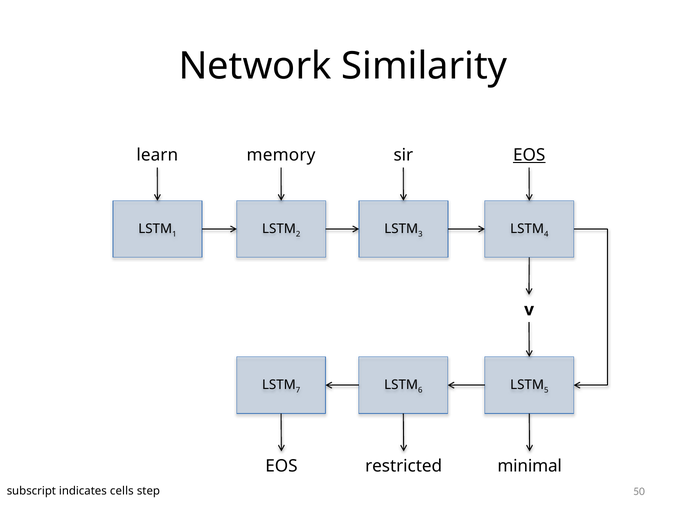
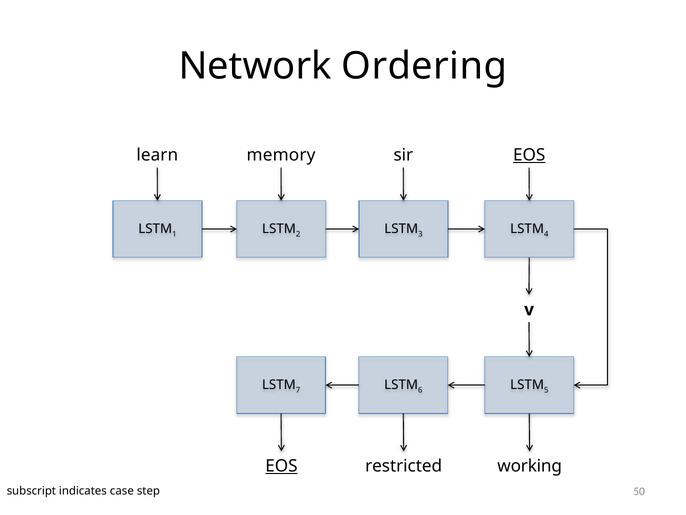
Similarity: Similarity -> Ordering (424, 66)
EOS underline: none -> present (281, 466)
minimal: minimal -> working (530, 466)
cells: cells -> case (122, 491)
